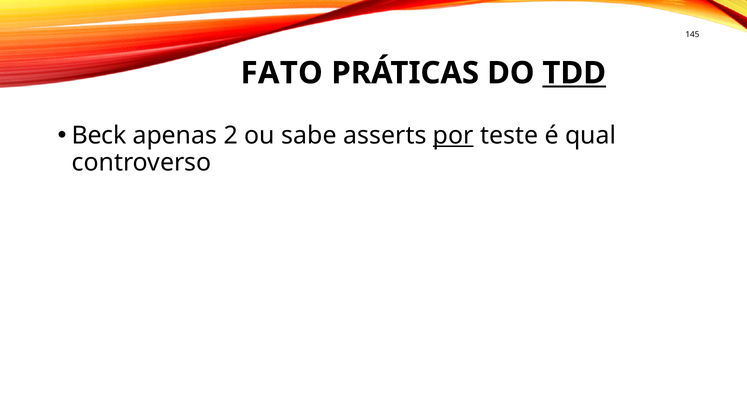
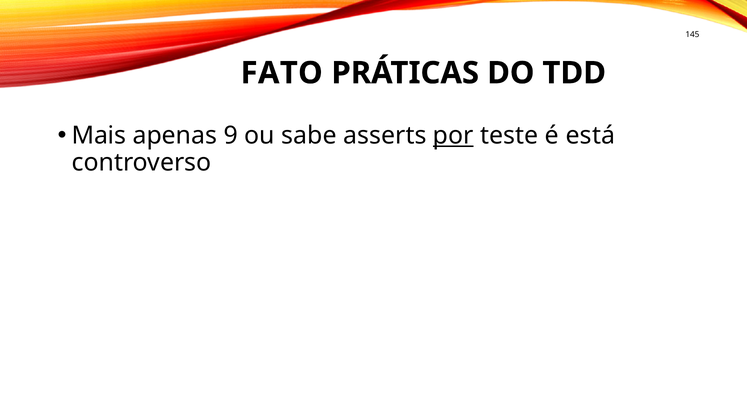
TDD underline: present -> none (574, 73)
Beck: Beck -> Mais (99, 136)
2: 2 -> 9 (231, 136)
qual: qual -> está (590, 136)
